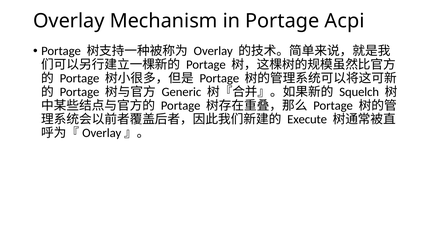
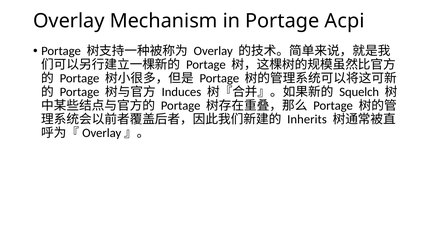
Generic: Generic -> Induces (181, 92)
Execute: Execute -> Inherits (307, 119)
